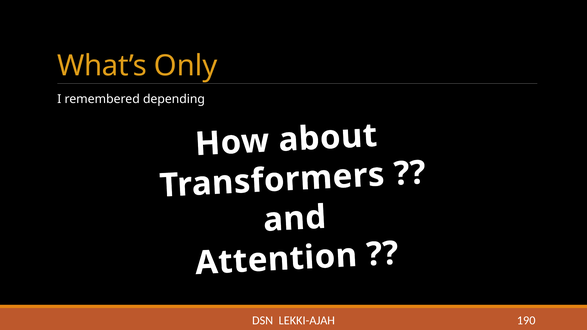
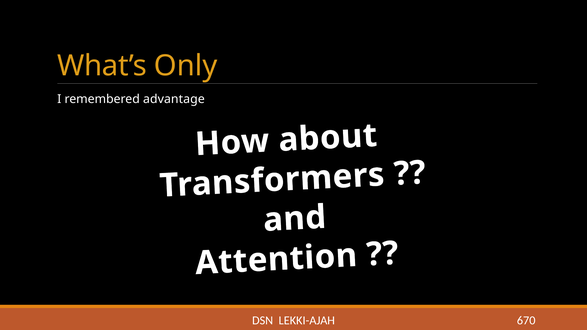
depending: depending -> advantage (174, 99)
190: 190 -> 670 (526, 320)
